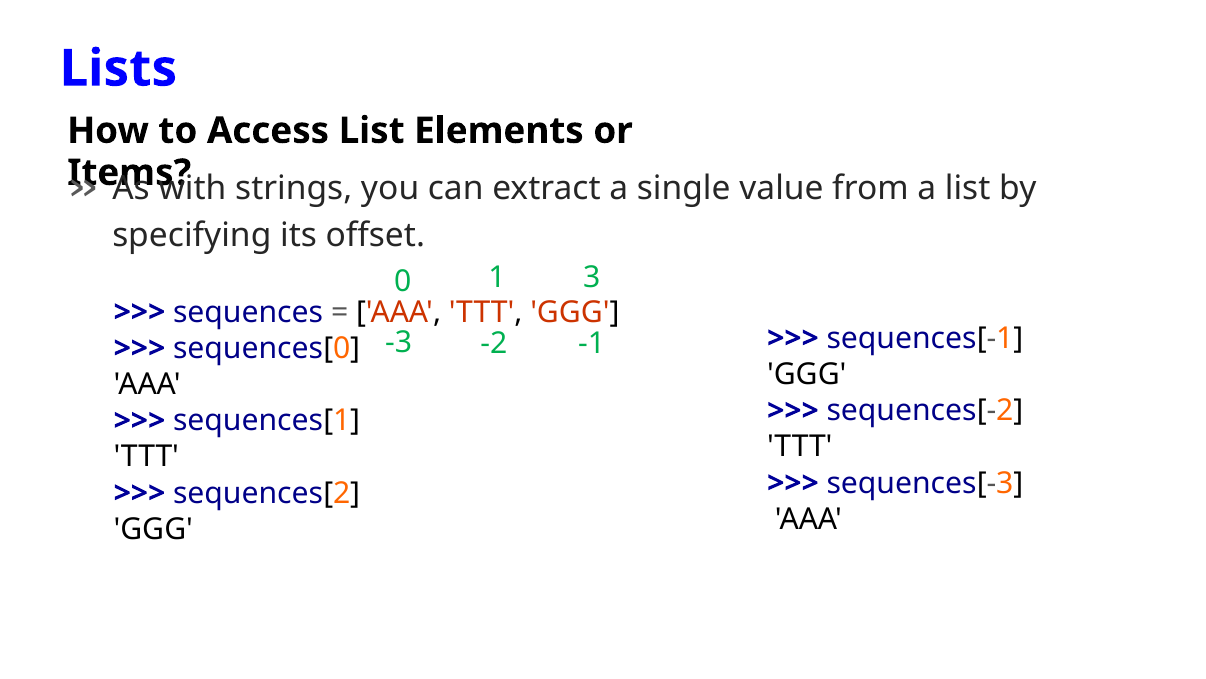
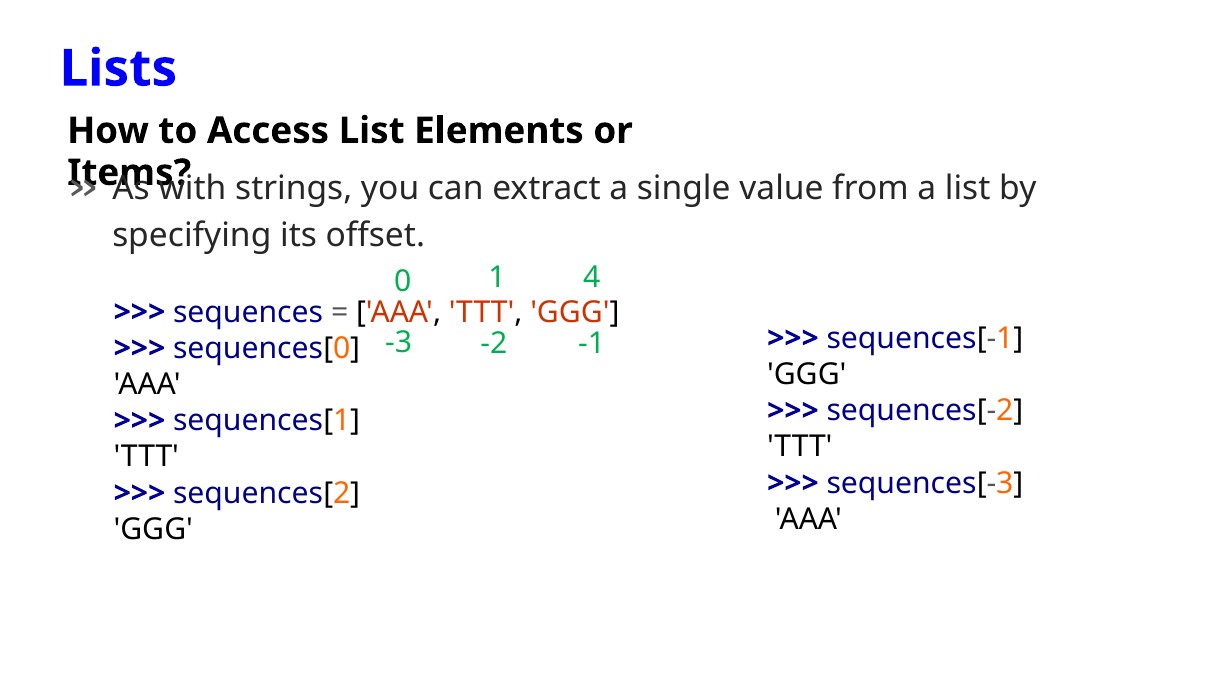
3: 3 -> 4 (592, 277)
